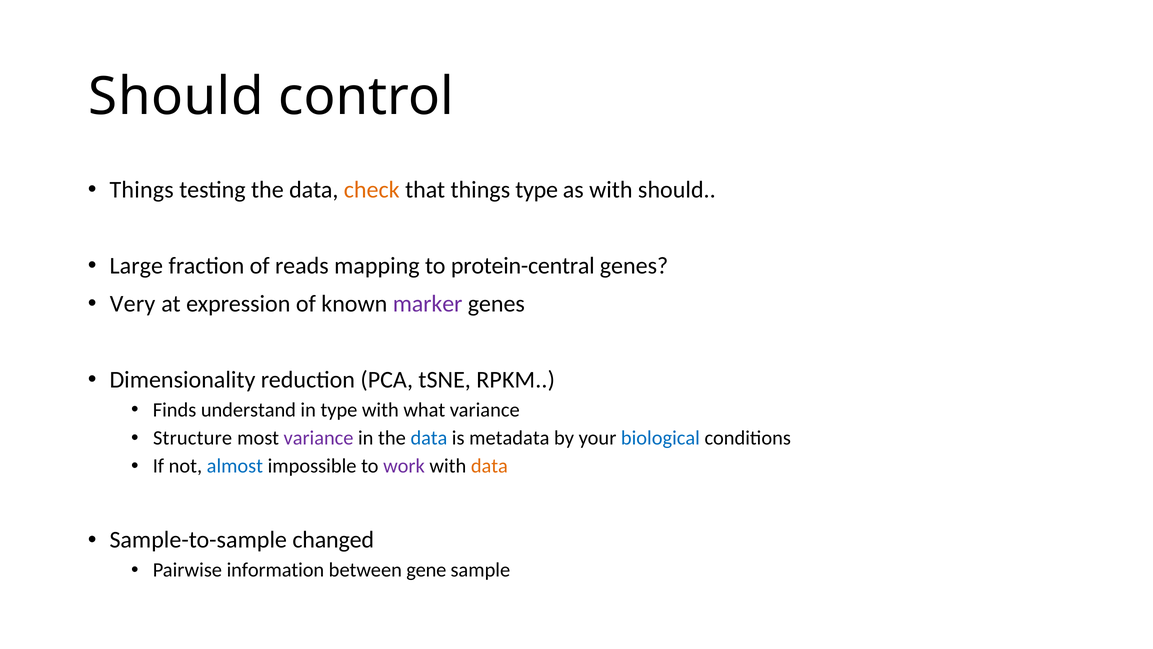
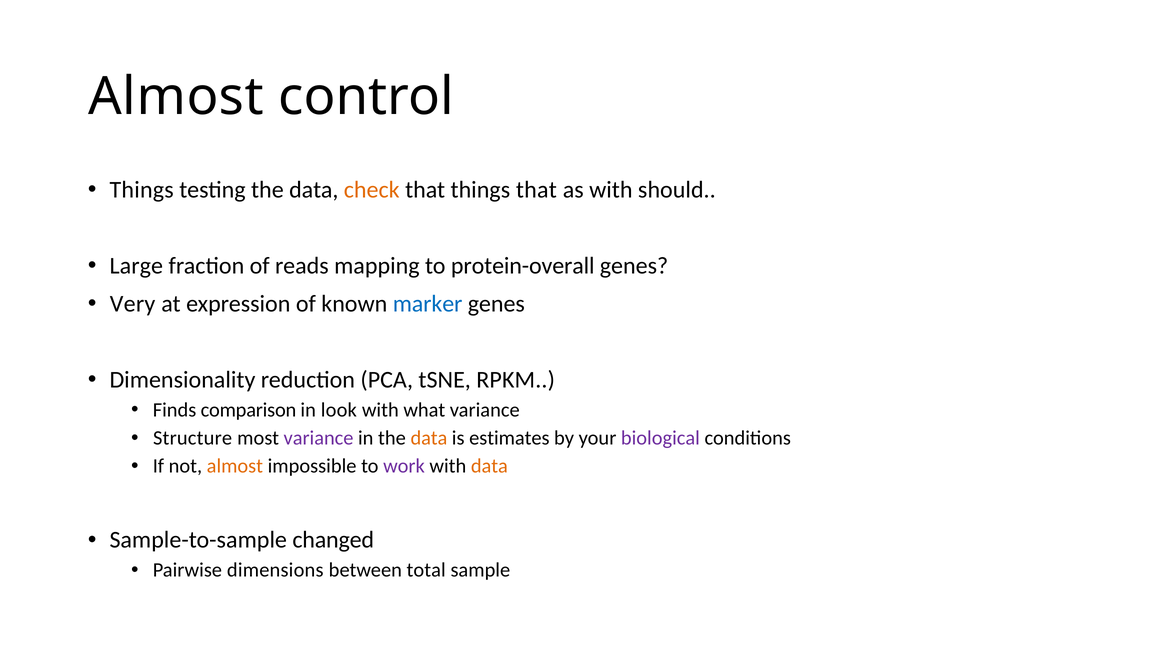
Should: Should -> Almost (176, 97)
things type: type -> that (536, 190)
protein-central: protein-central -> protein-overall (523, 266)
marker colour: purple -> blue (428, 304)
understand: understand -> comparison (248, 410)
in type: type -> look (339, 410)
data colour: blue -> orange (429, 438)
metadata: metadata -> estimates (509, 438)
biological colour: blue -> purple (660, 438)
almost colour: blue -> orange (235, 466)
information: information -> dimensions (275, 570)
gene: gene -> total (426, 570)
